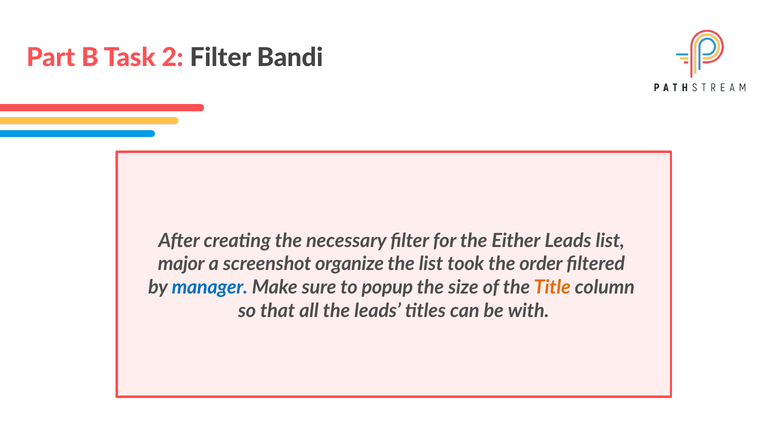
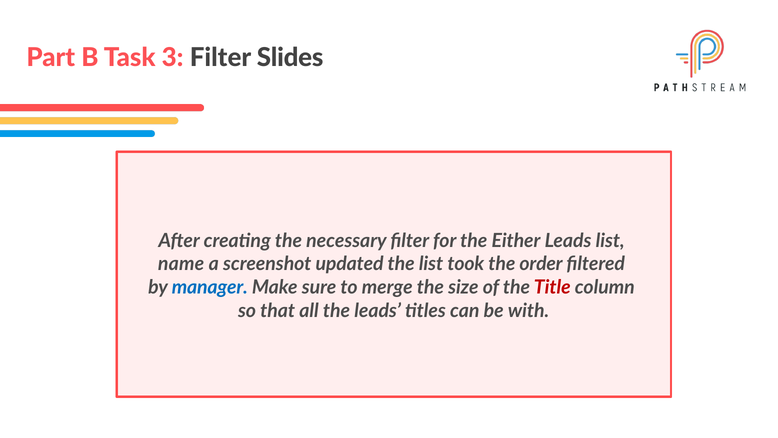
2: 2 -> 3 (173, 58)
Bandi: Bandi -> Slides (290, 58)
major: major -> name (181, 264)
organize: organize -> updated (350, 264)
popup: popup -> merge (387, 287)
Title colour: orange -> red (552, 287)
